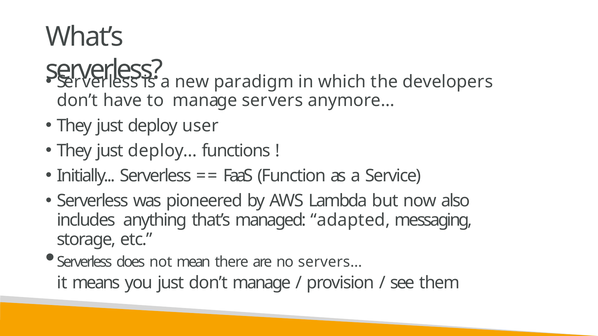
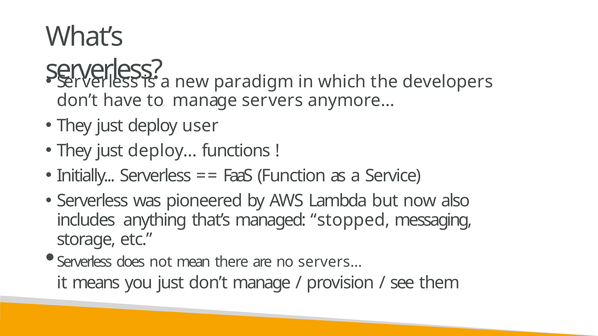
adapted: adapted -> stopped (350, 220)
